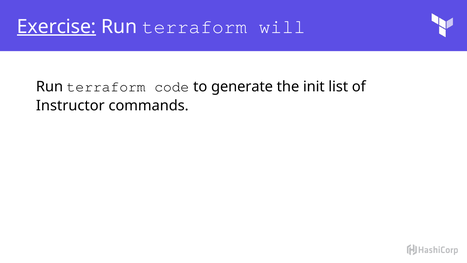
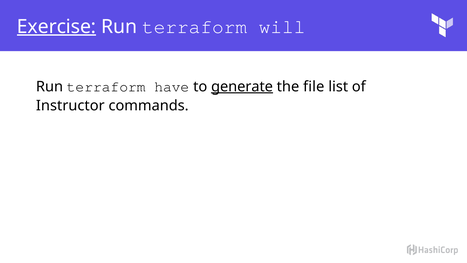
code: code -> have (172, 86)
generate underline: none -> present (242, 86)
init: init -> file (314, 86)
